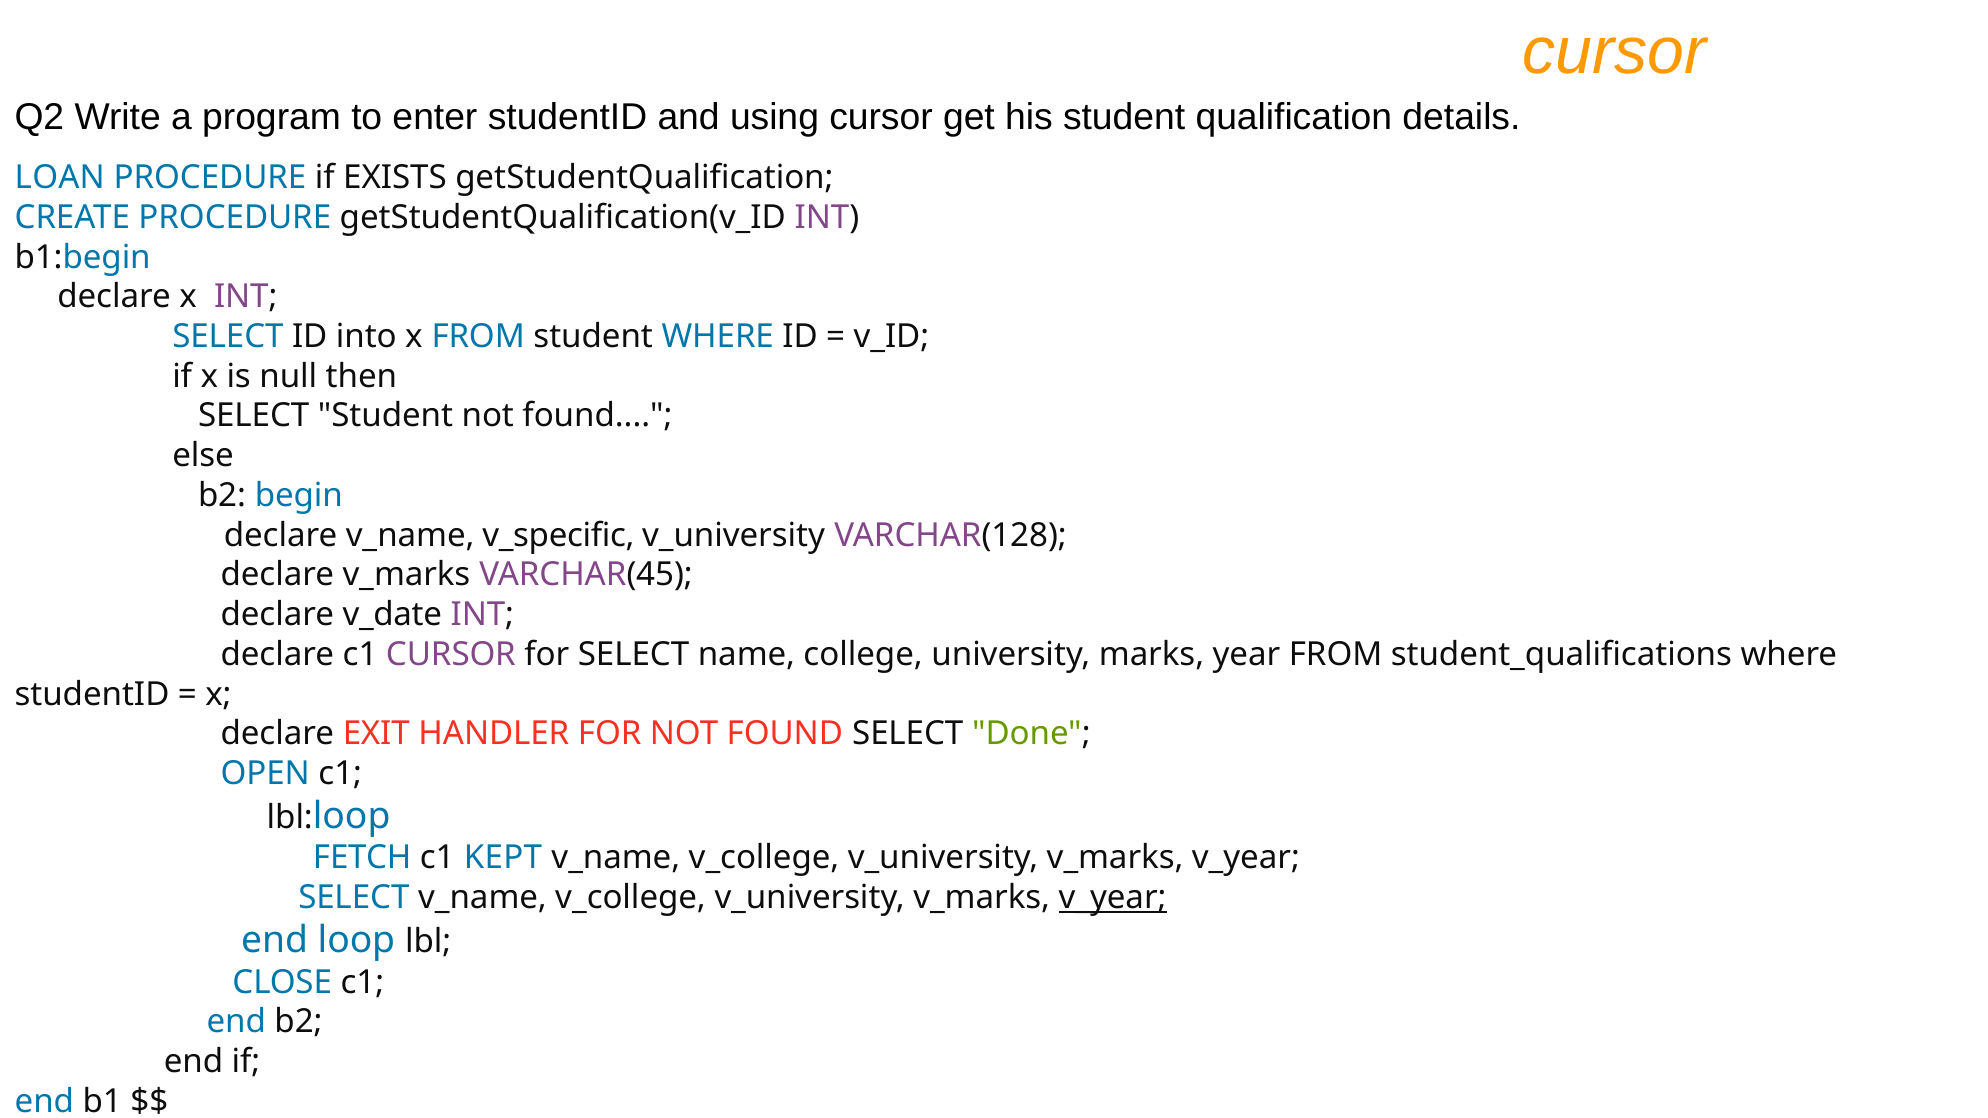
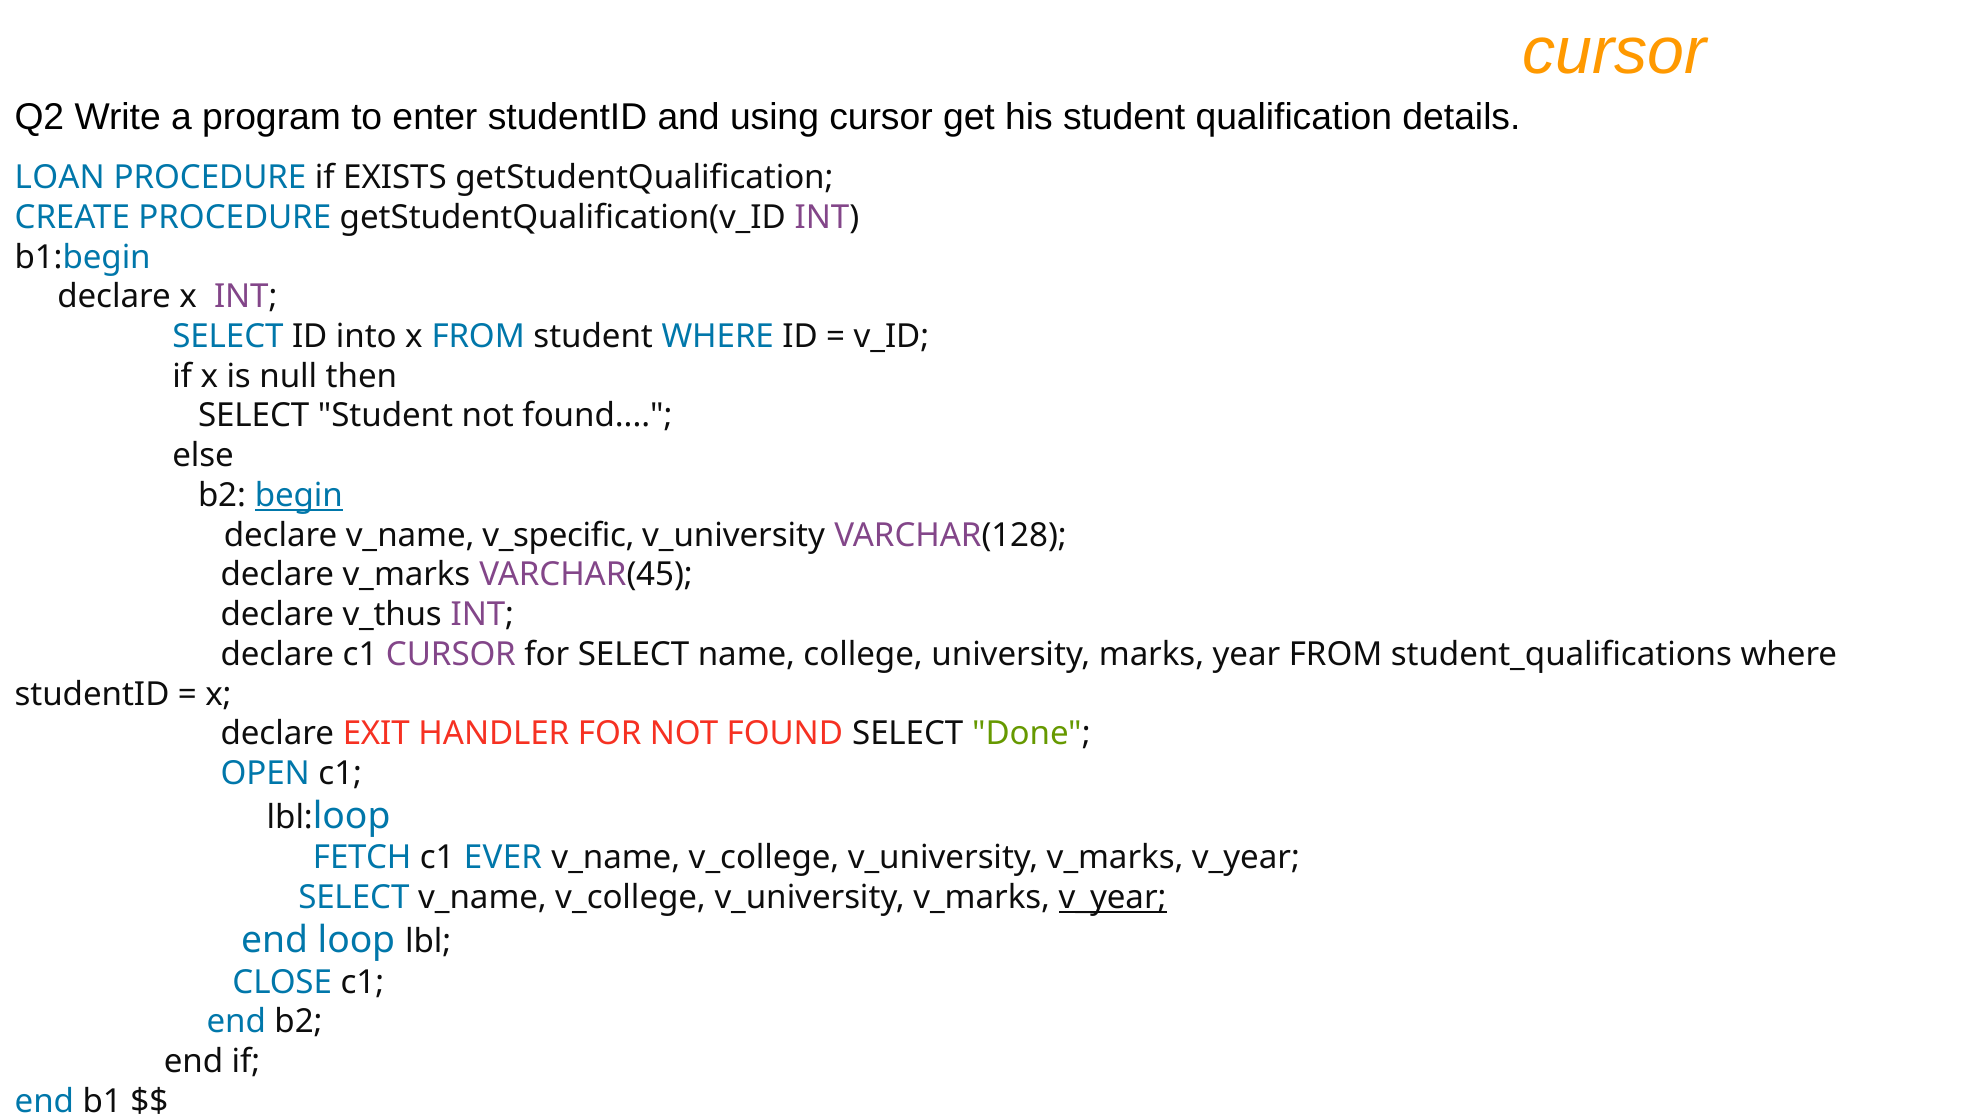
begin underline: none -> present (299, 496)
v_date: v_date -> v_thus (392, 615)
KEPT: KEPT -> EVER (503, 858)
